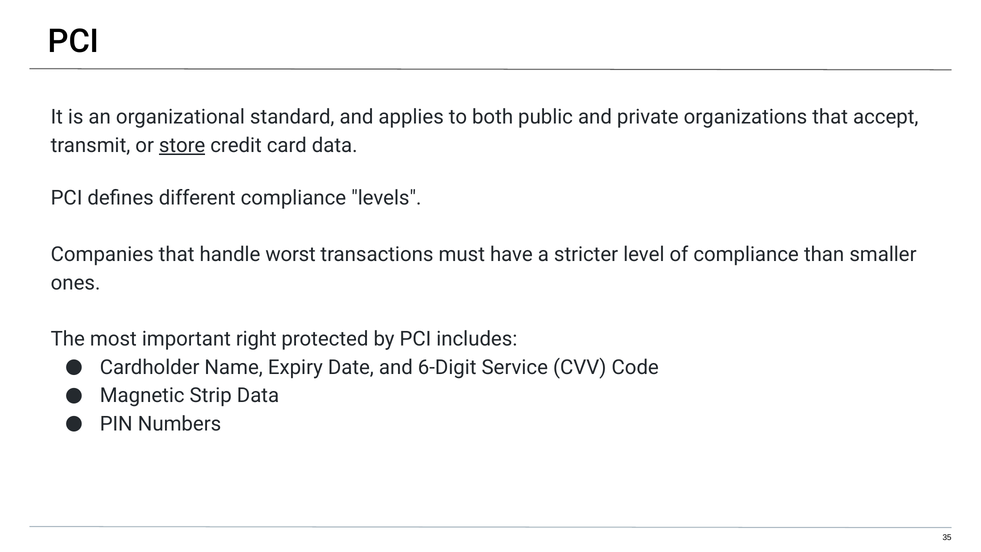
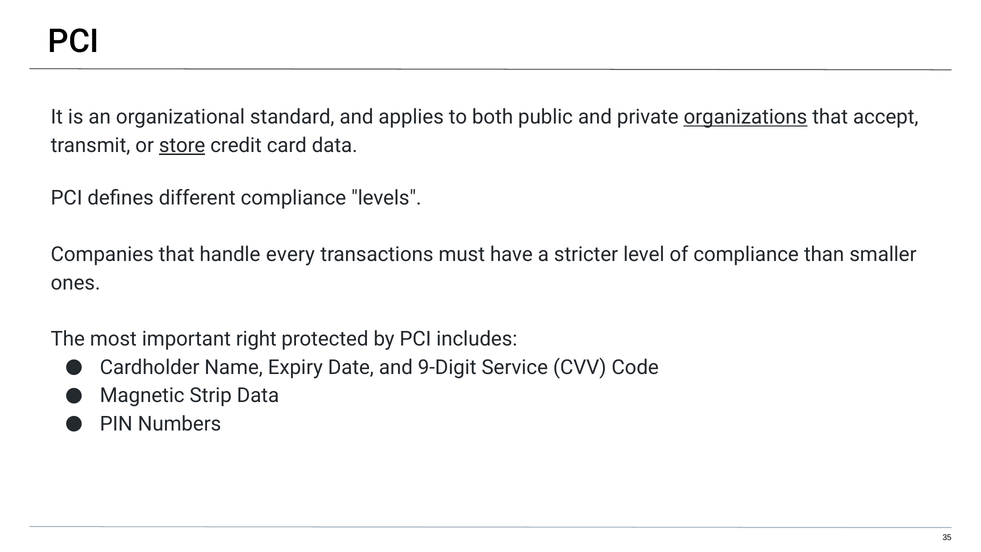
organizations underline: none -> present (745, 117)
worst: worst -> every (290, 254)
6-Digit: 6-Digit -> 9-Digit (447, 367)
